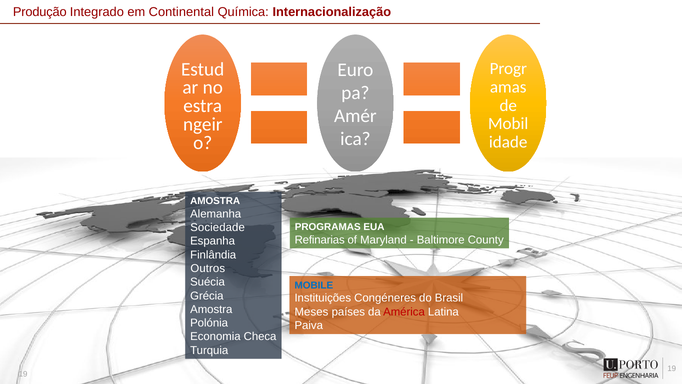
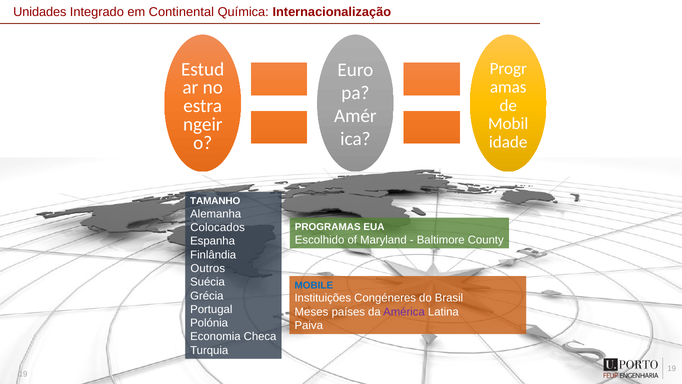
Produção: Produção -> Unidades (40, 12)
AMOSTRA: AMOSTRA -> TAMANHO (215, 201)
Sociedade: Sociedade -> Colocados (218, 227)
Refinarias: Refinarias -> Escolhido (320, 240)
Amostra: Amostra -> Portugal (211, 309)
América colour: red -> purple (404, 312)
